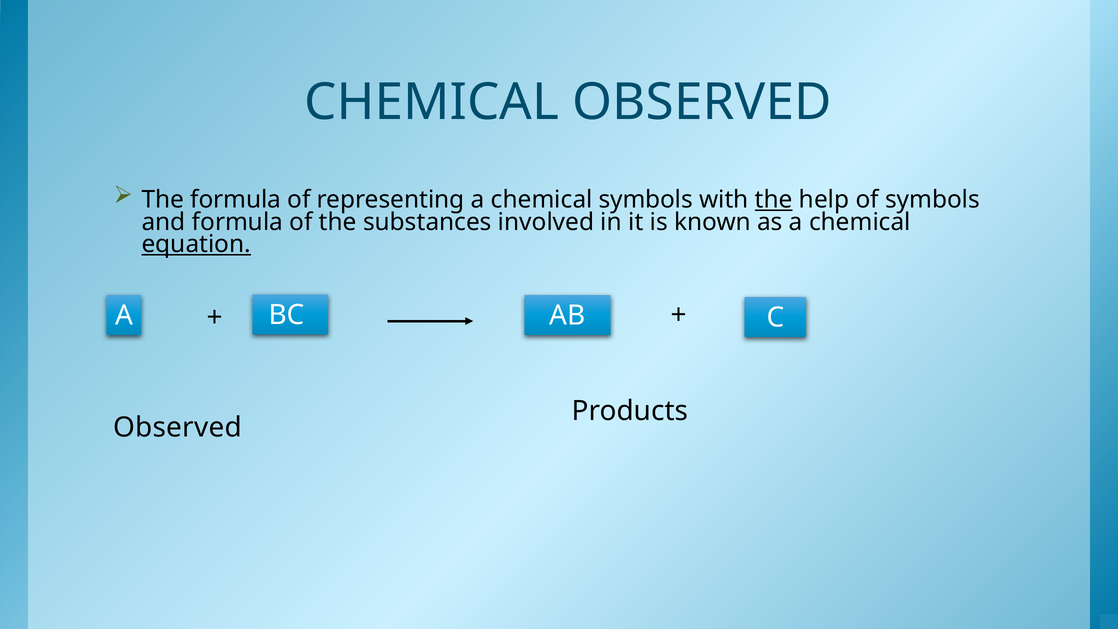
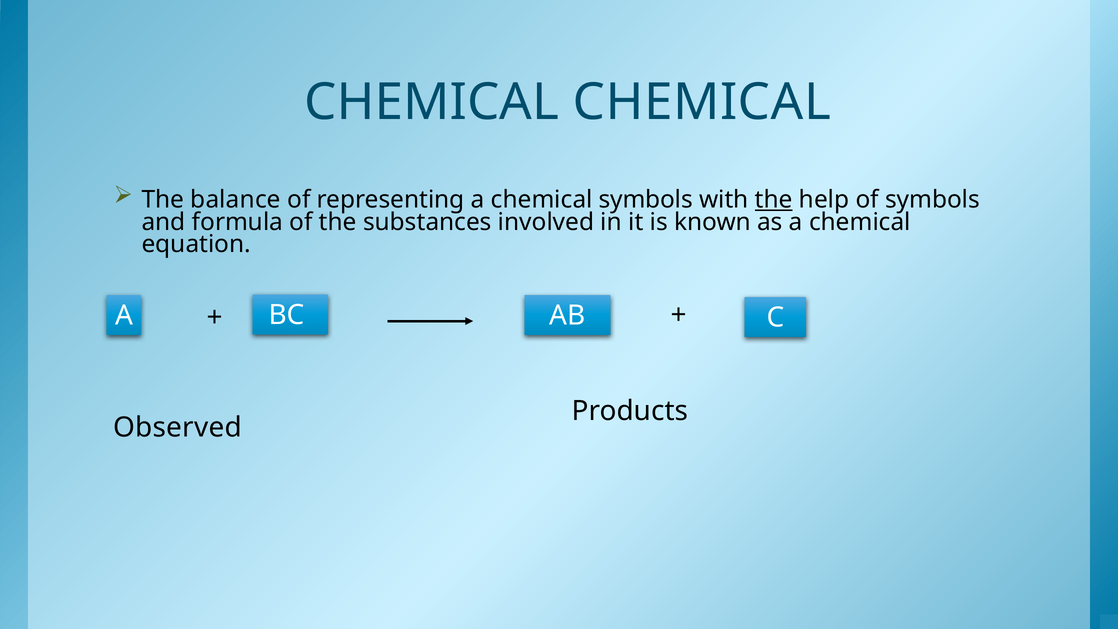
CHEMICAL OBSERVED: OBSERVED -> CHEMICAL (702, 102)
The formula: formula -> balance (236, 200)
equation underline: present -> none (196, 244)
